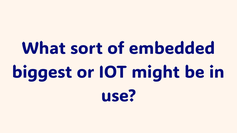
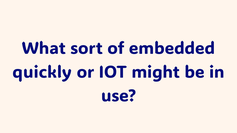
biggest: biggest -> quickly (42, 72)
